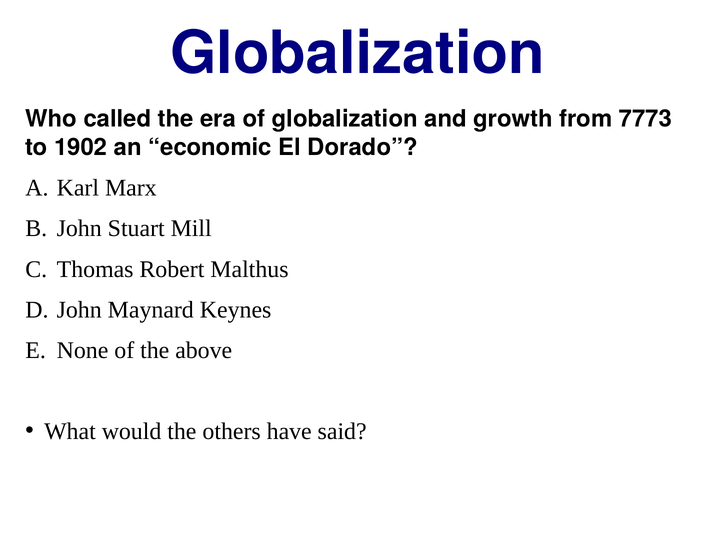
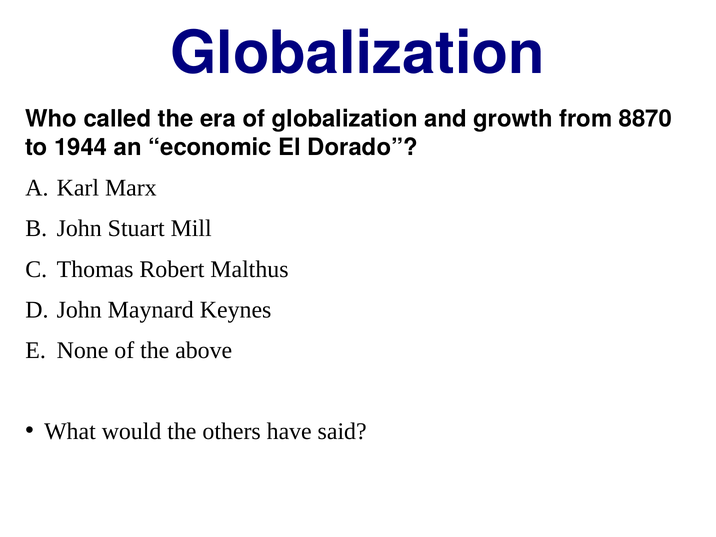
7773: 7773 -> 8870 (645, 119)
1902: 1902 -> 1944 (81, 147)
